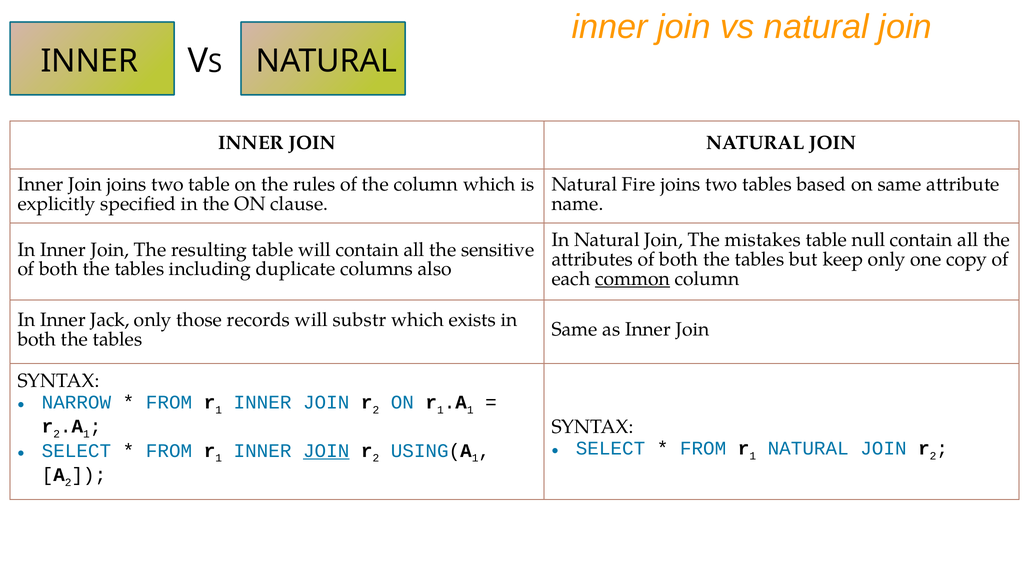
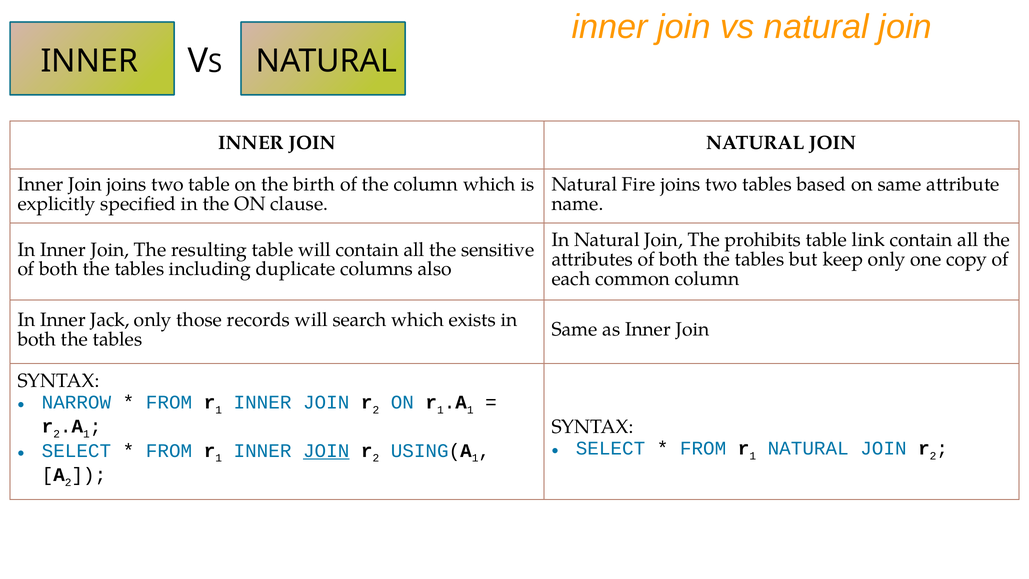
rules: rules -> birth (314, 184)
mistakes: mistakes -> prohibits (763, 240)
null: null -> link (868, 240)
common underline: present -> none (633, 279)
substr: substr -> search (360, 320)
